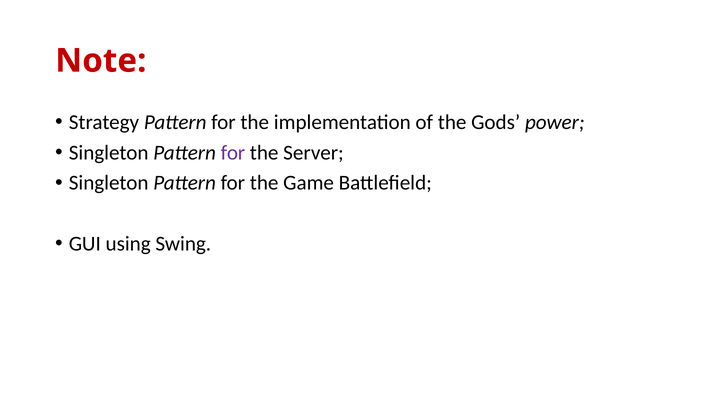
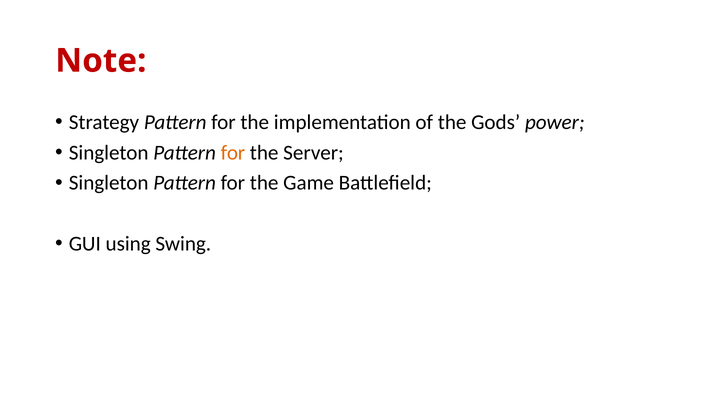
for colour: purple -> orange (233, 153)
